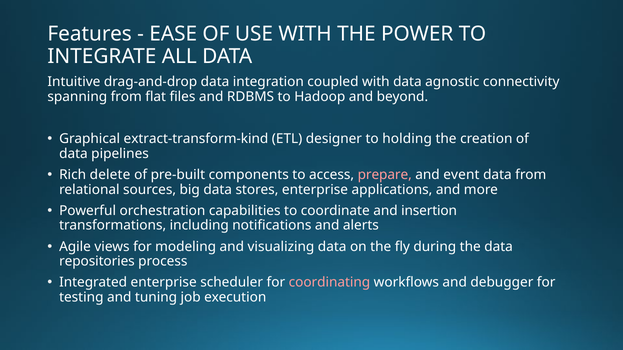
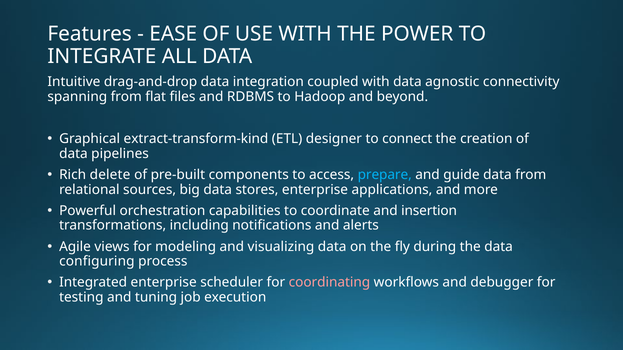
holding: holding -> connect (407, 139)
prepare colour: pink -> light blue (385, 175)
event: event -> guide (461, 175)
repositories: repositories -> configuring (97, 262)
